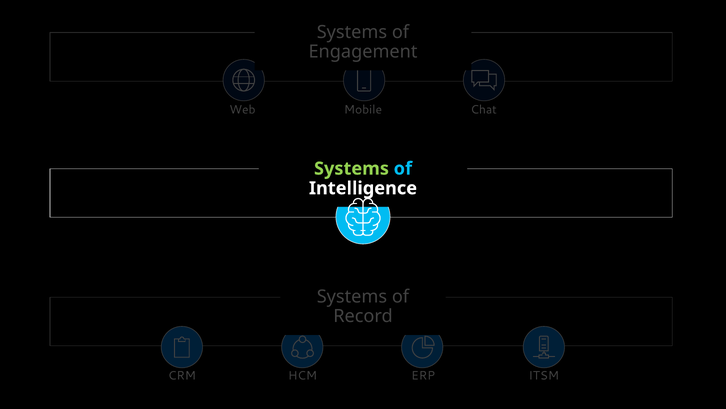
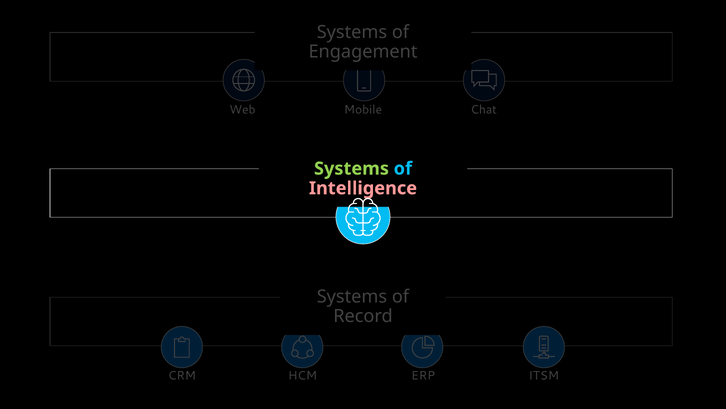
Intelligence colour: white -> pink (363, 188)
